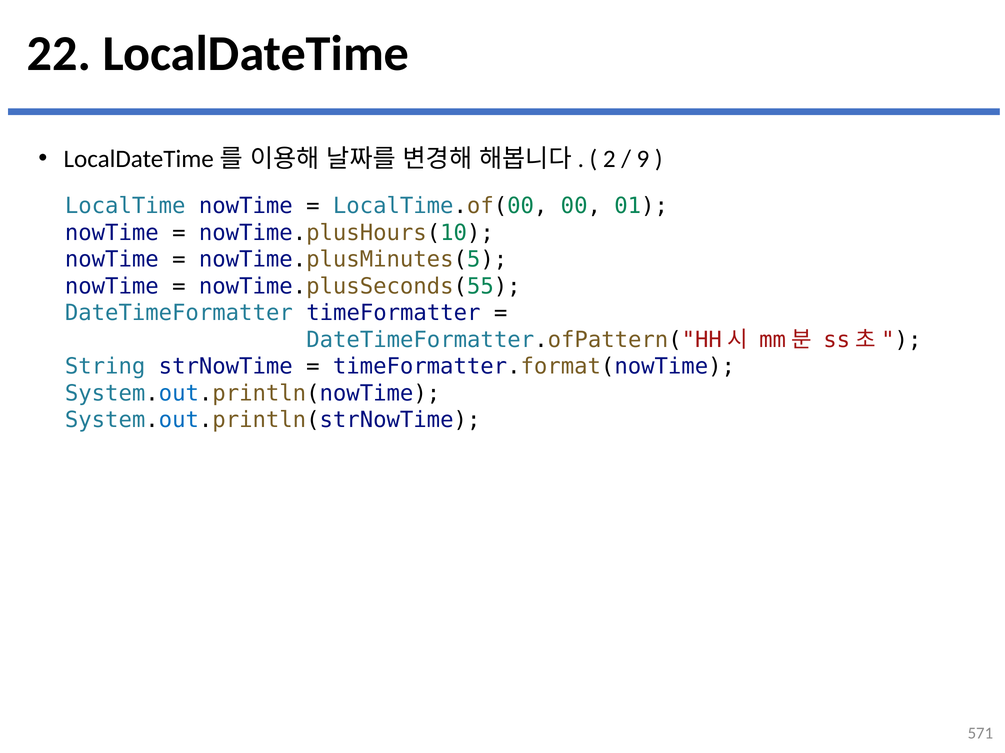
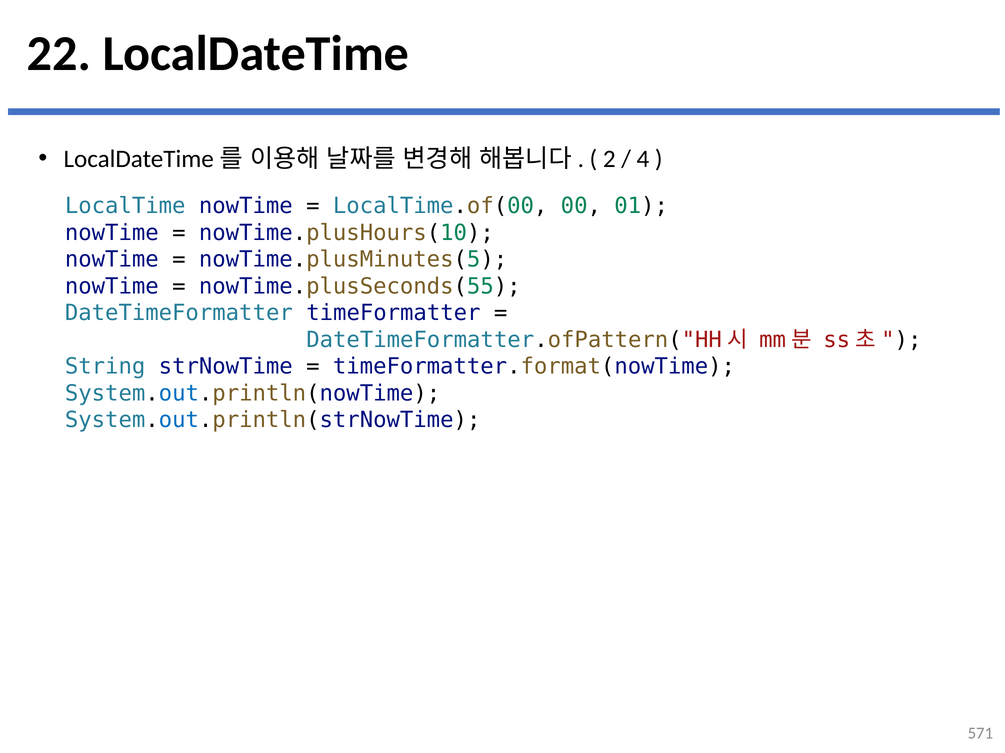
9: 9 -> 4 (643, 159)
